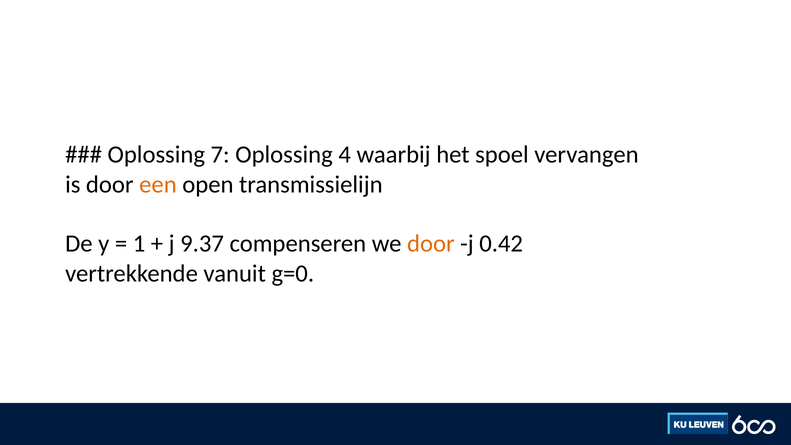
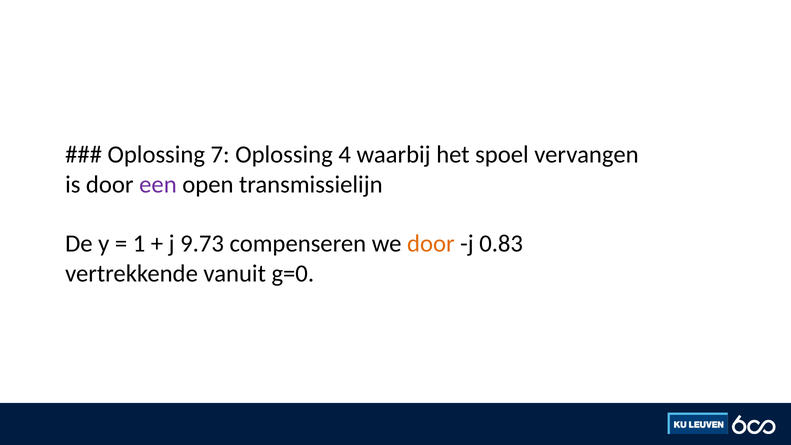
een colour: orange -> purple (158, 184)
9.37: 9.37 -> 9.73 (202, 244)
0.42: 0.42 -> 0.83 (501, 244)
